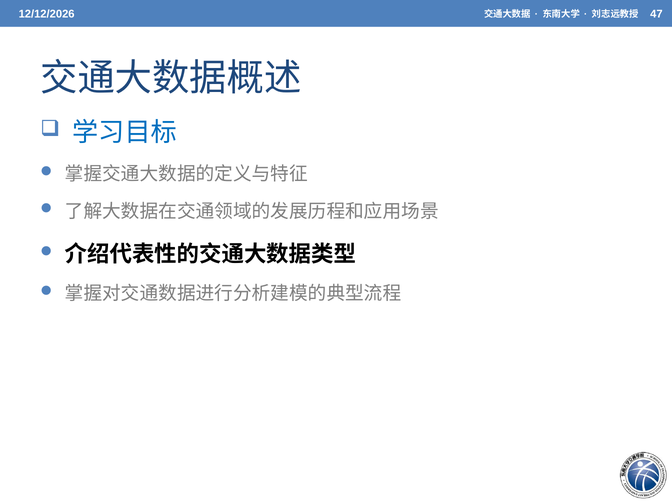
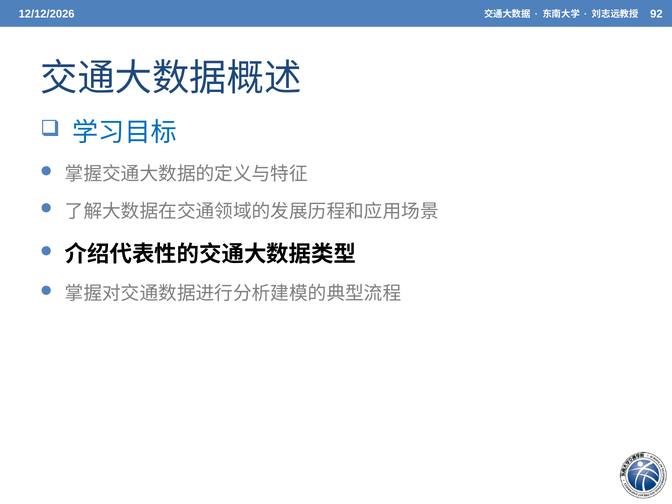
47: 47 -> 92 (656, 14)
